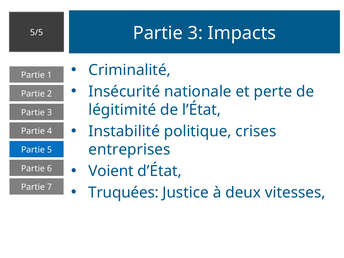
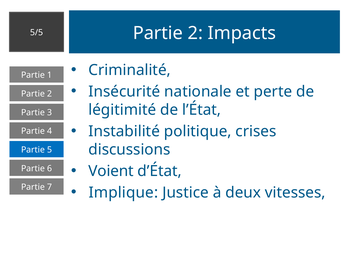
3: 3 -> 2 (195, 33)
entreprises: entreprises -> discussions (129, 150)
Truquées: Truquées -> Implique (123, 192)
